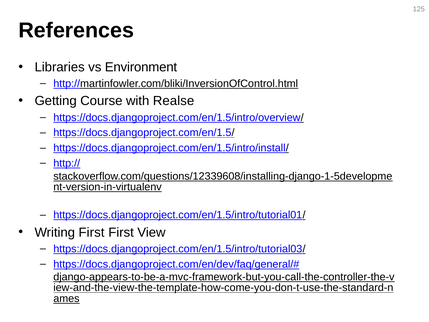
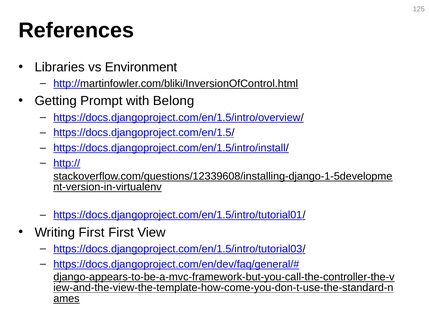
Course: Course -> Prompt (101, 101)
Realse: Realse -> Belong (174, 101)
